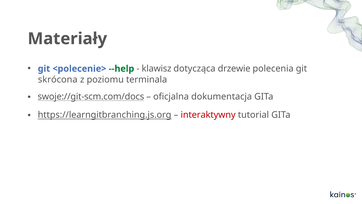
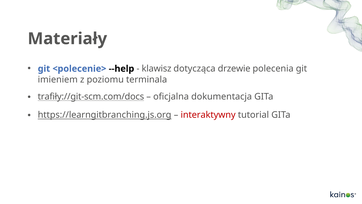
--help colour: green -> black (121, 69)
skrócona: skrócona -> imieniem (58, 79)
swoje://git-scm.com/docs: swoje://git-scm.com/docs -> trafiły://git-scm.com/docs (91, 96)
